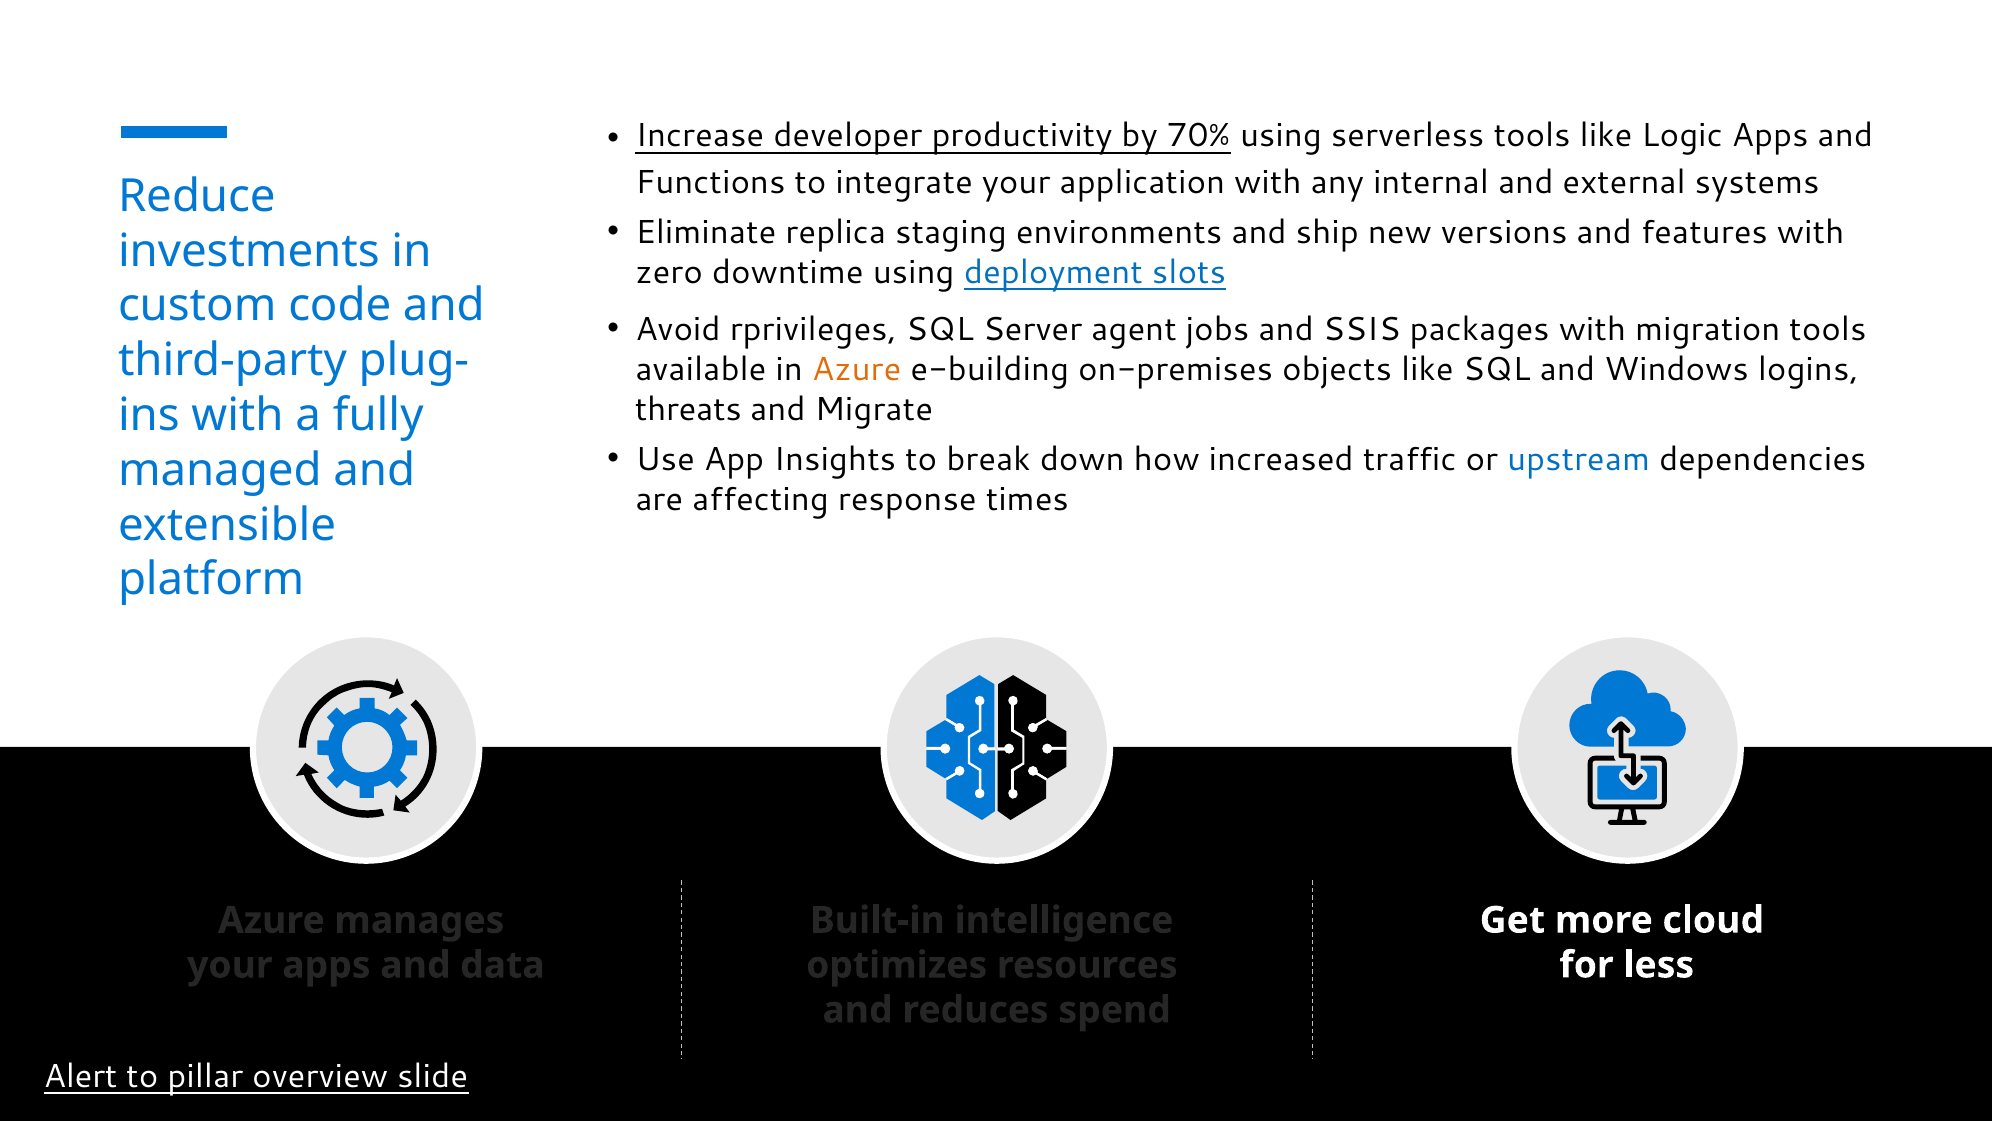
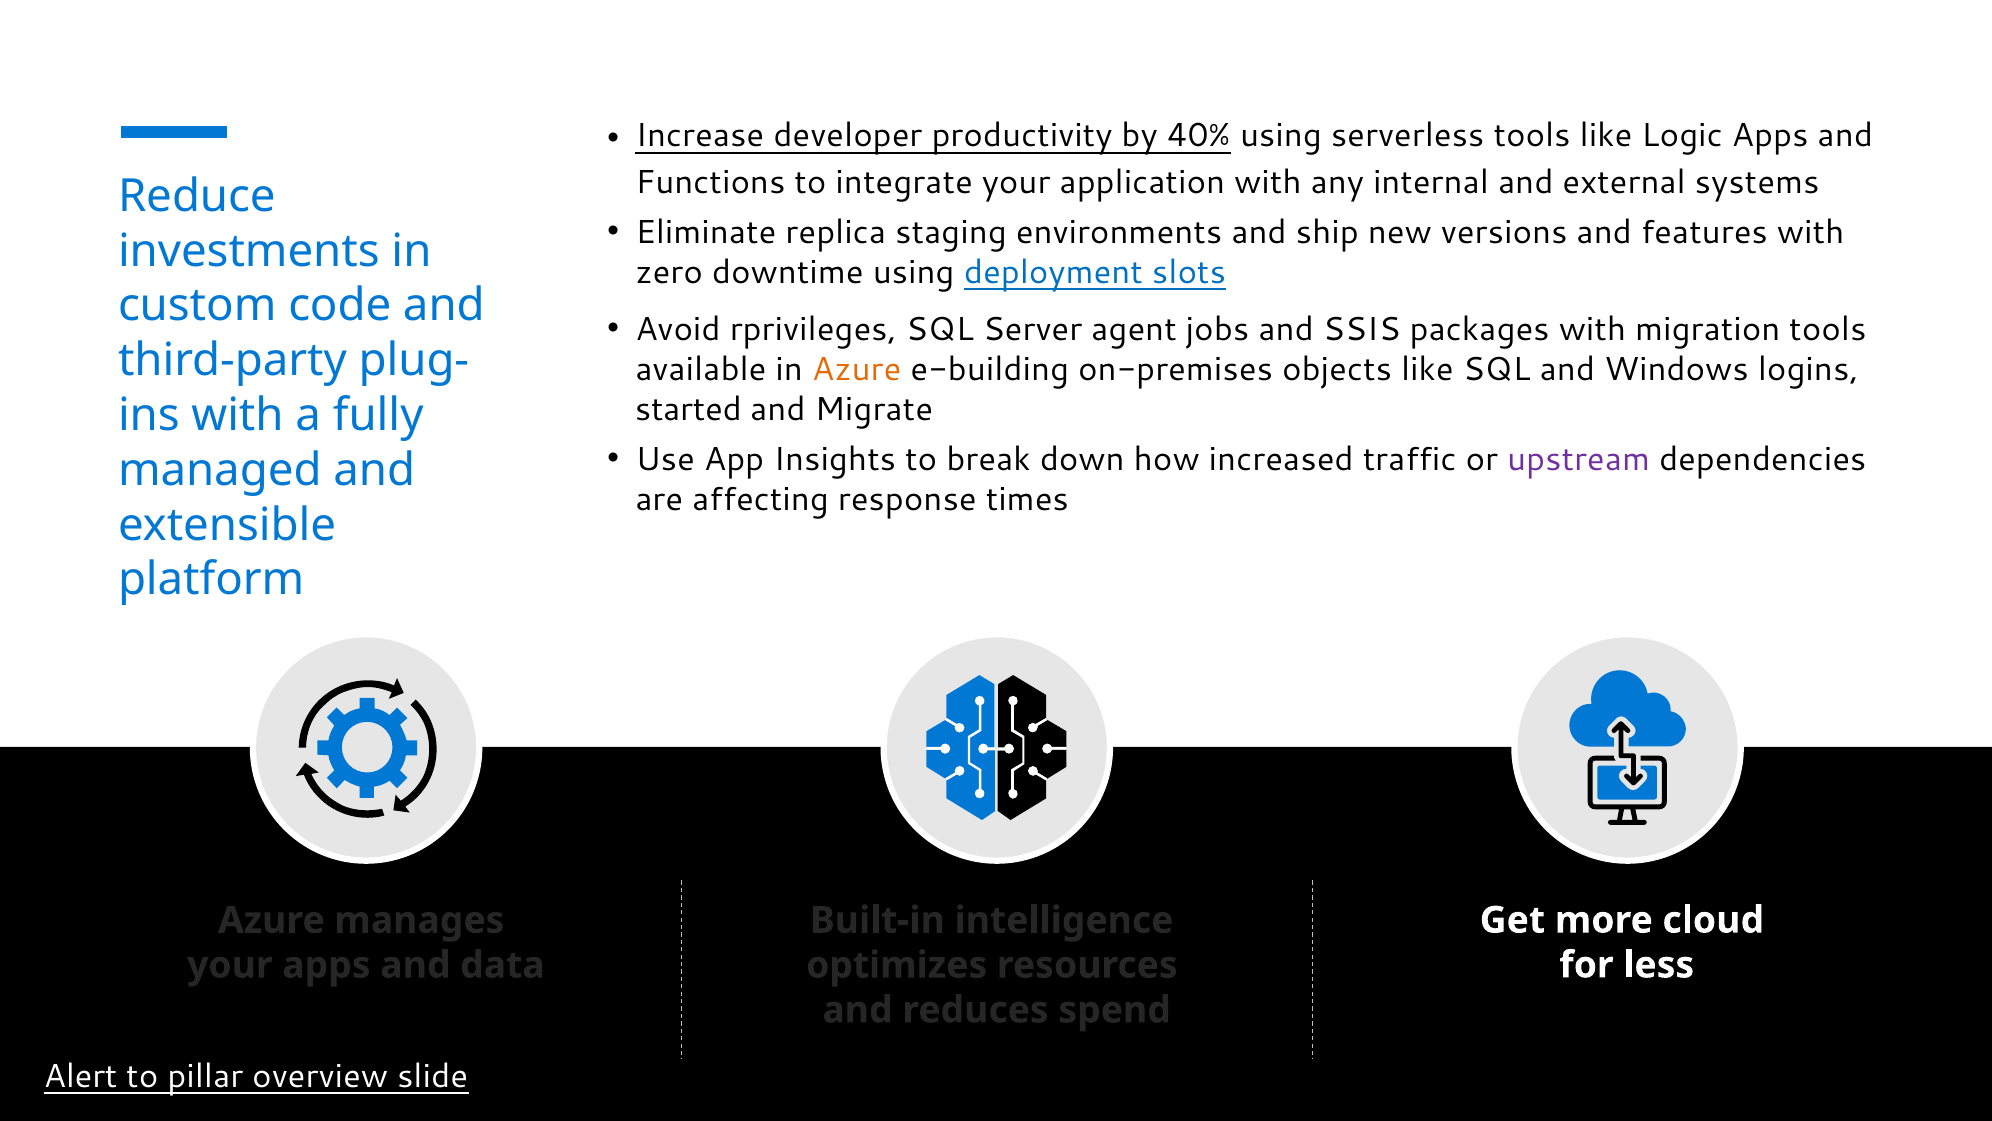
70%: 70% -> 40% (1198, 136)
threats: threats -> started (688, 409)
upstream colour: blue -> purple (1579, 460)
